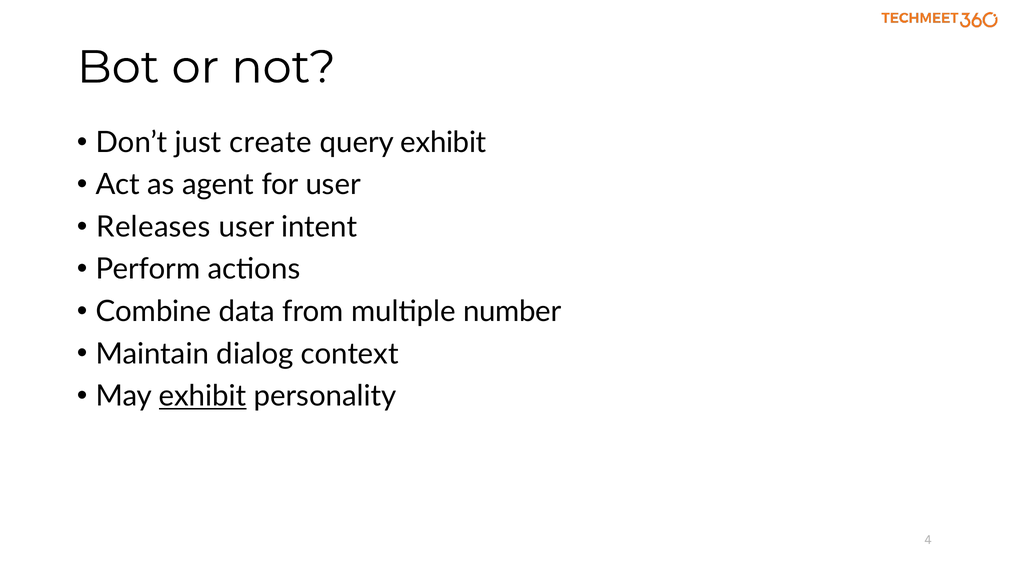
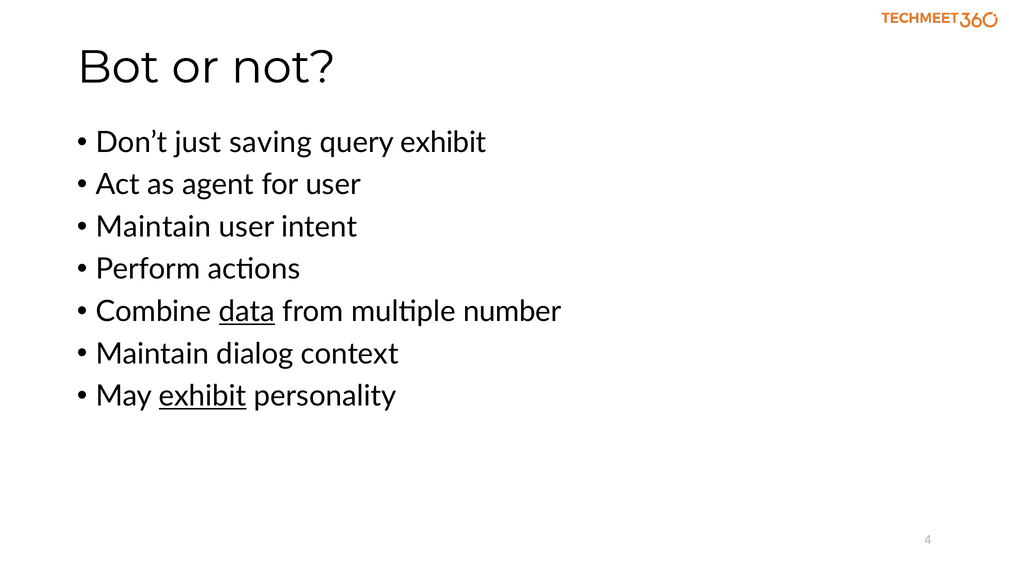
create: create -> saving (270, 143)
Releases: Releases -> Maintain (154, 227)
data underline: none -> present (247, 312)
